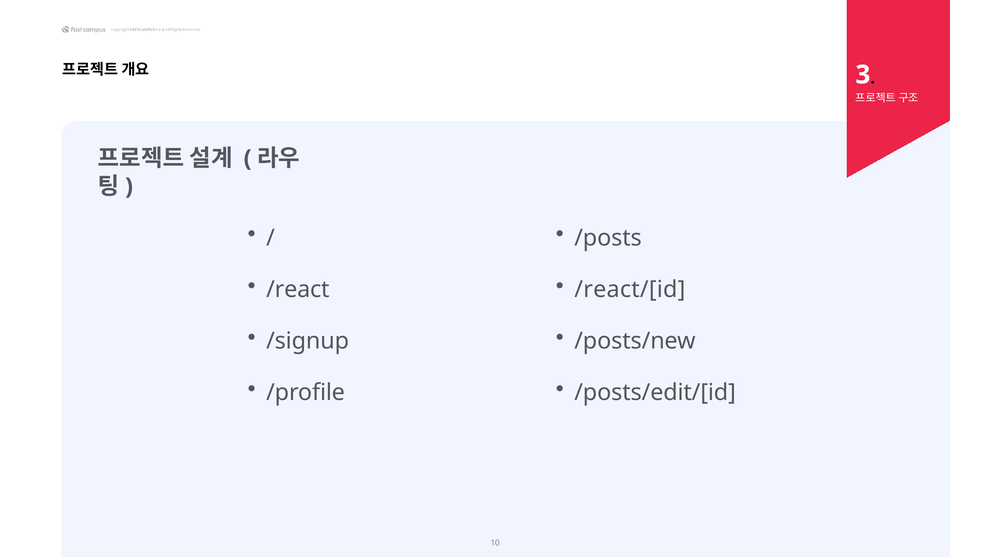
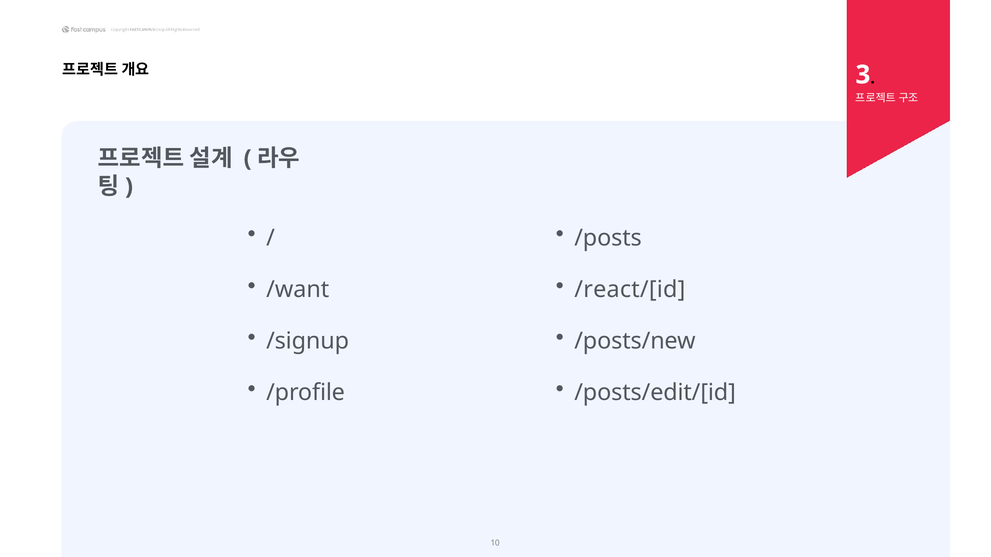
/react: /react -> /want (298, 290)
